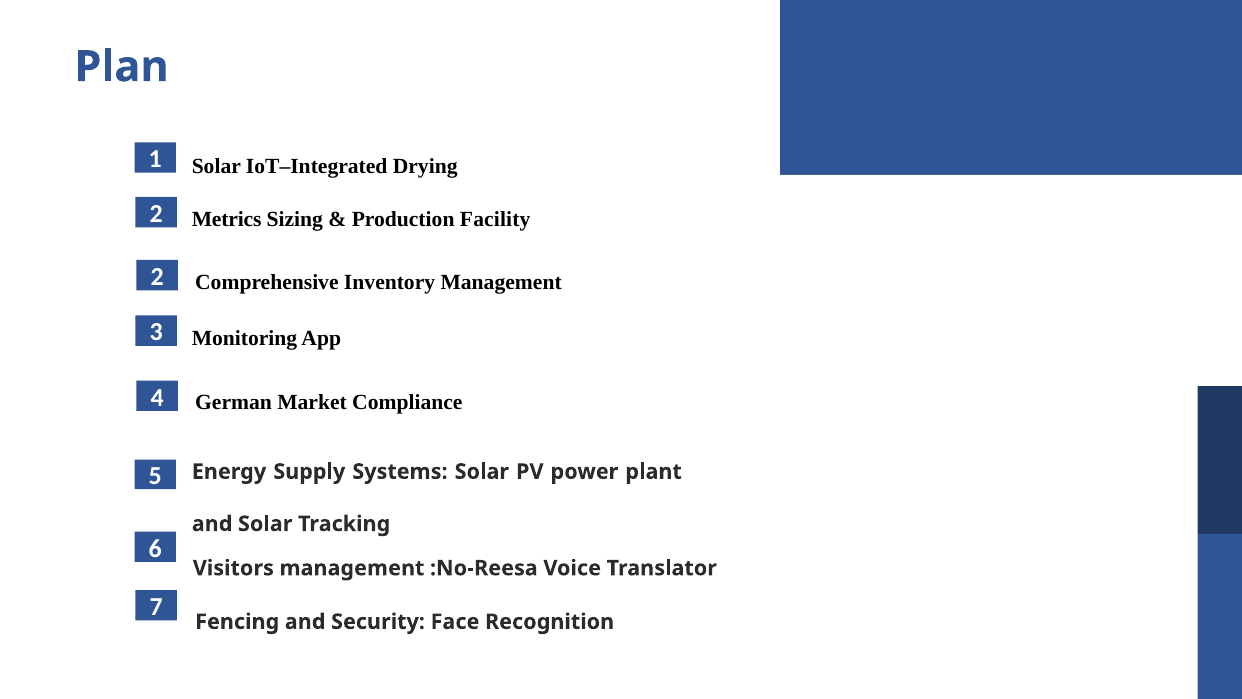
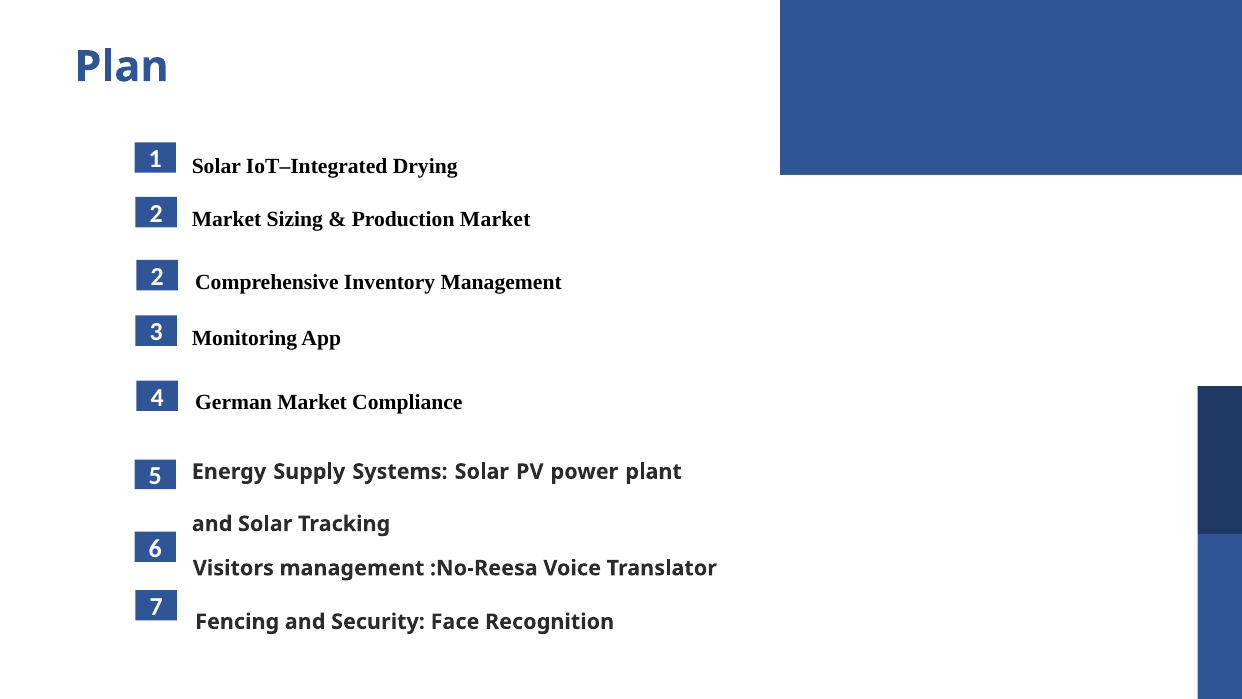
Metrics: Metrics -> Market (227, 219)
Production Facility: Facility -> Market (495, 219)
